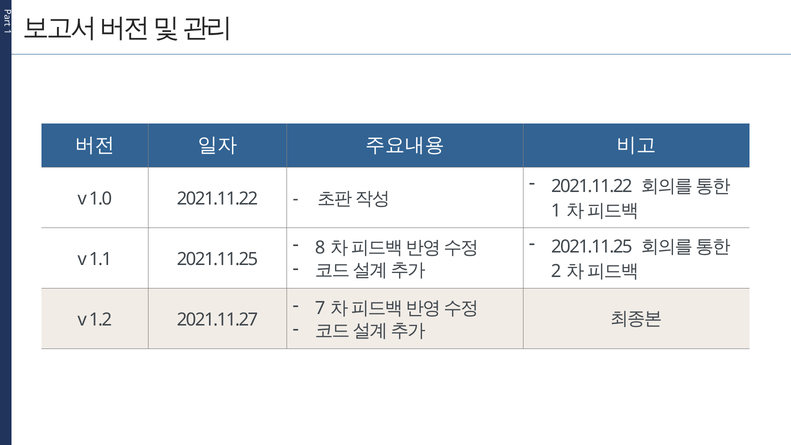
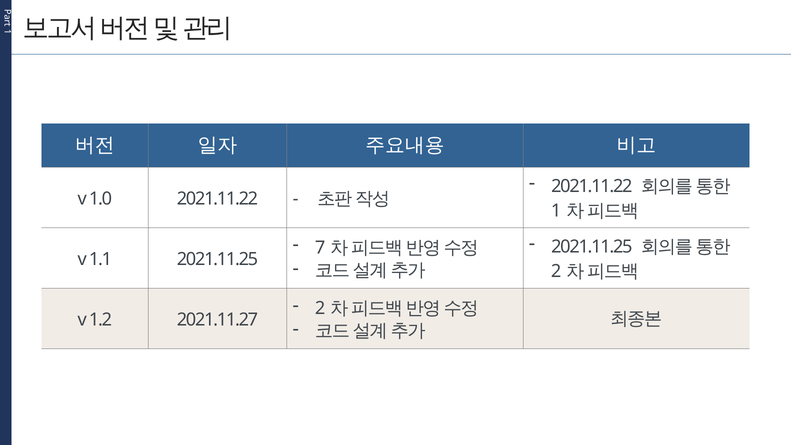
8: 8 -> 7 (320, 248)
7: 7 -> 2 (320, 308)
